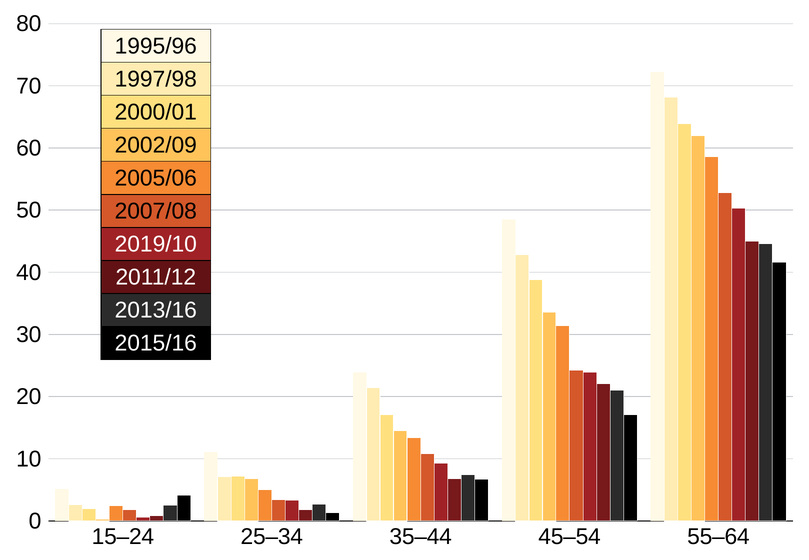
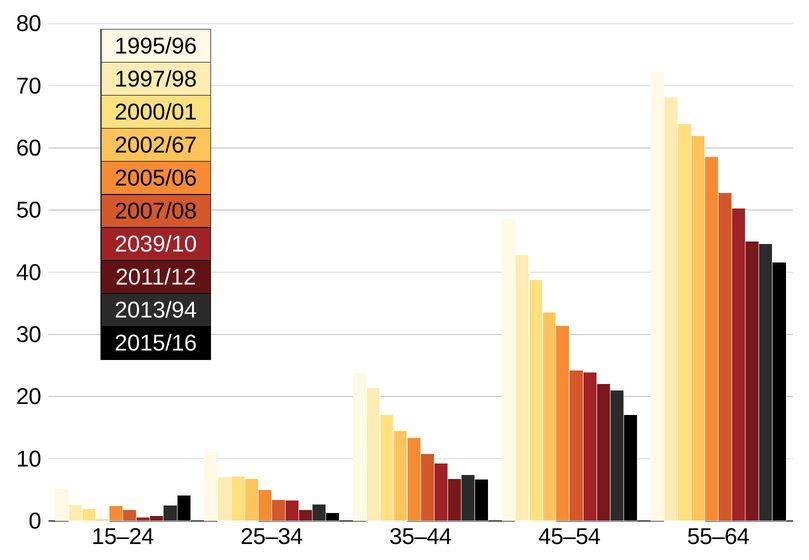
2002/09: 2002/09 -> 2002/67 (156, 145)
2019/10: 2019/10 -> 2039/10 (156, 244)
2013/16: 2013/16 -> 2013/94 (156, 310)
